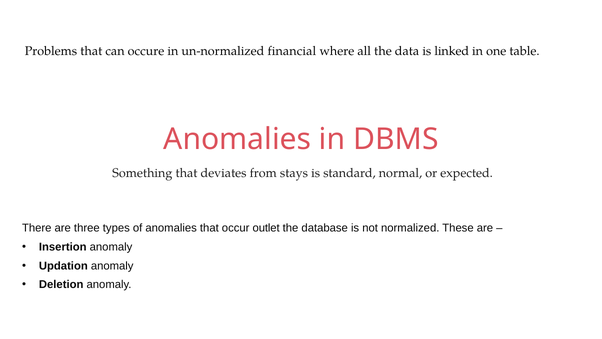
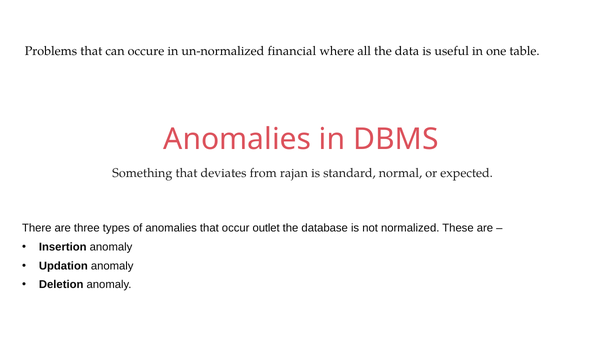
linked: linked -> useful (452, 51)
stays: stays -> rajan (294, 173)
